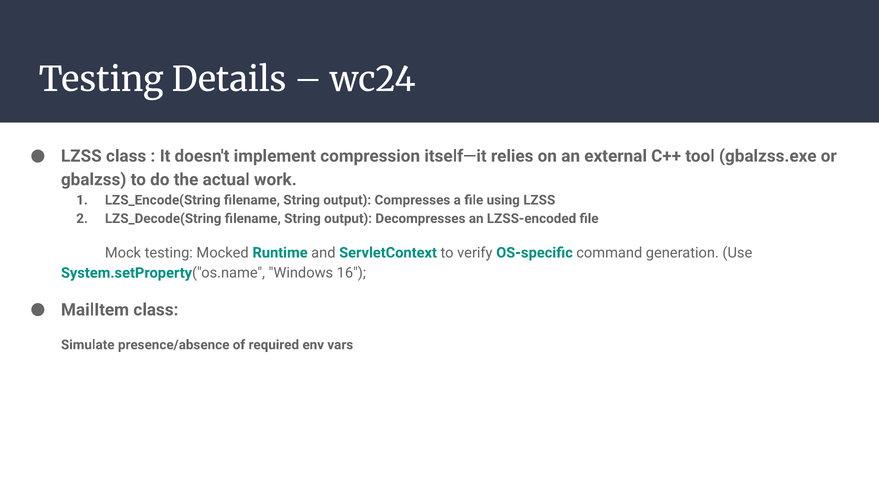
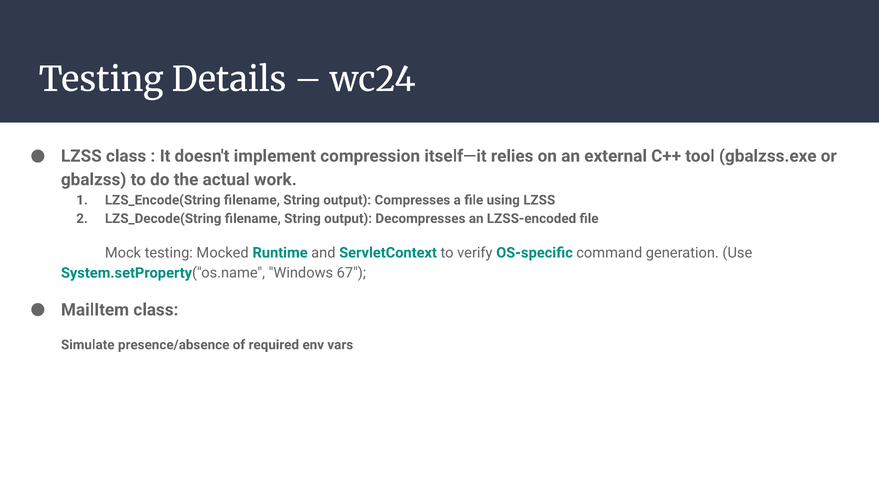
16: 16 -> 67 (351, 273)
